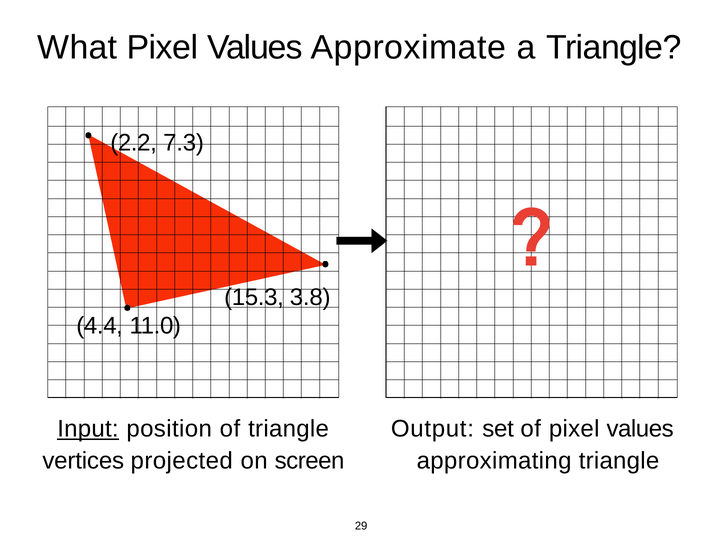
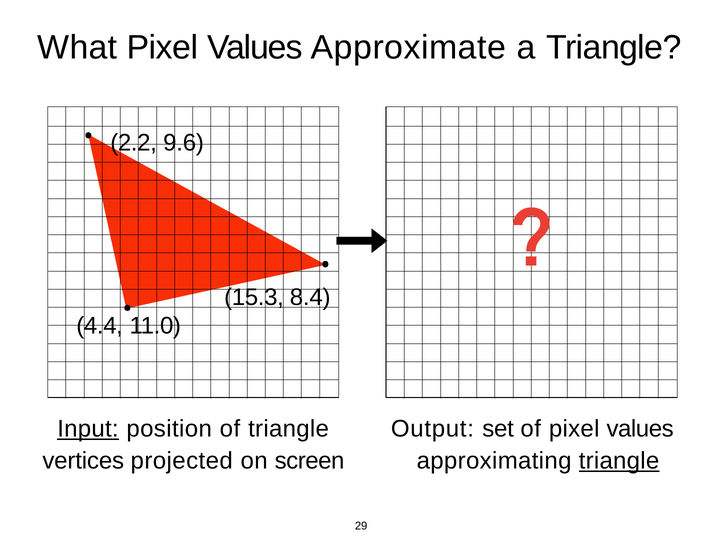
7.3: 7.3 -> 9.6 (184, 143)
3.8: 3.8 -> 8.4 (310, 297)
triangle underline: none -> present (619, 461)
